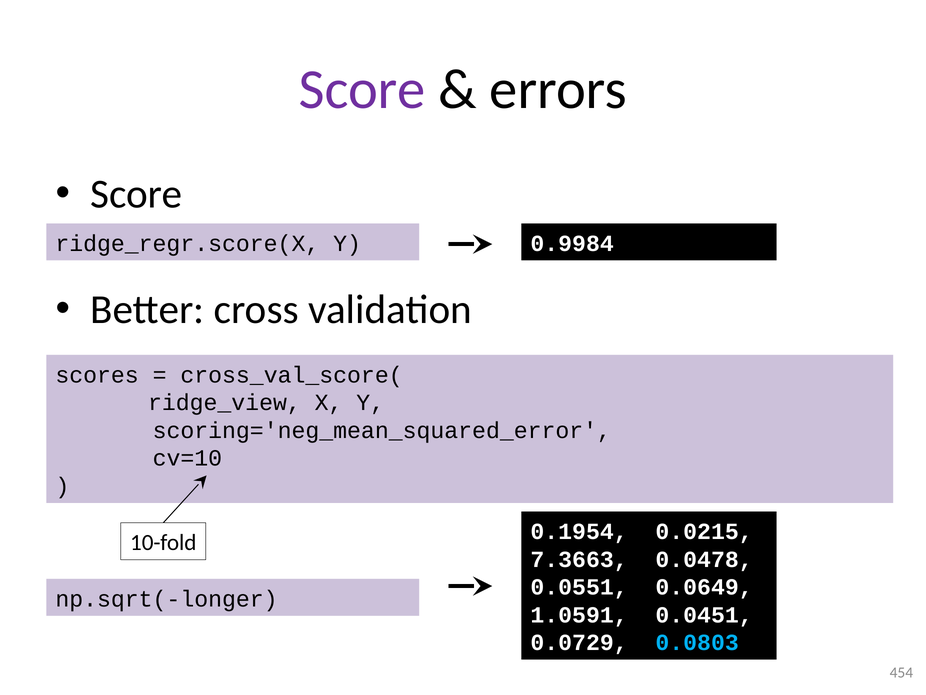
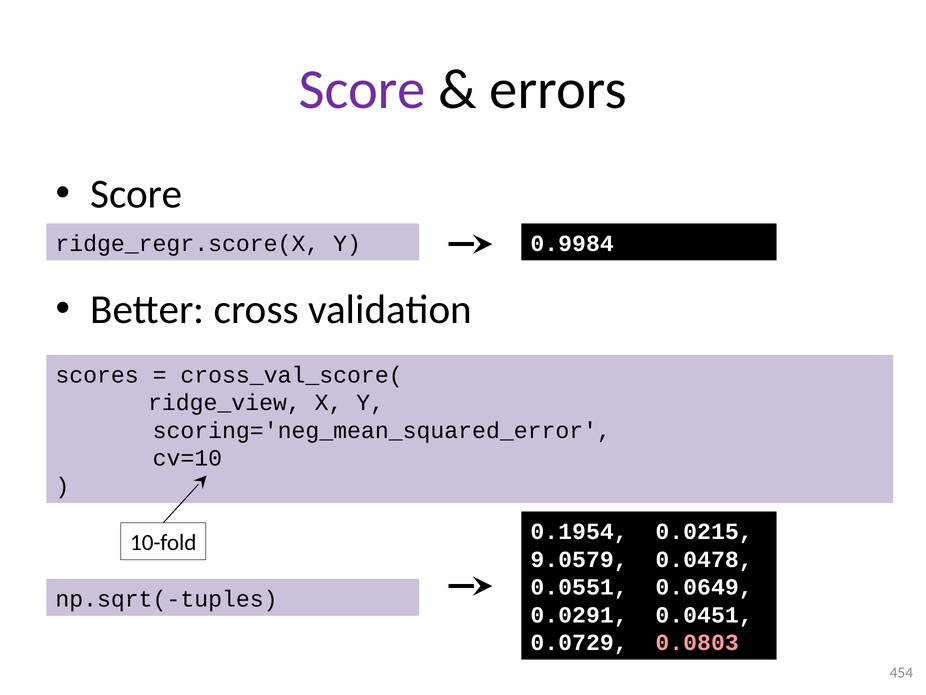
7.3663: 7.3663 -> 9.0579 (579, 559)
np.sqrt(-longer: np.sqrt(-longer -> np.sqrt(-tuples (166, 599)
1.0591: 1.0591 -> 0.0291 (579, 615)
0.0803 colour: light blue -> pink (697, 642)
